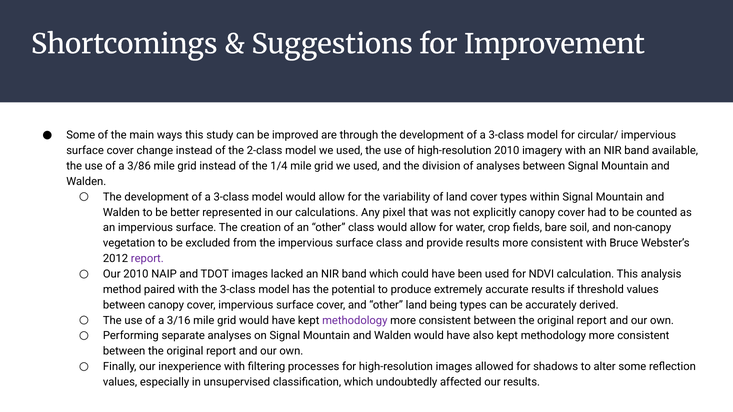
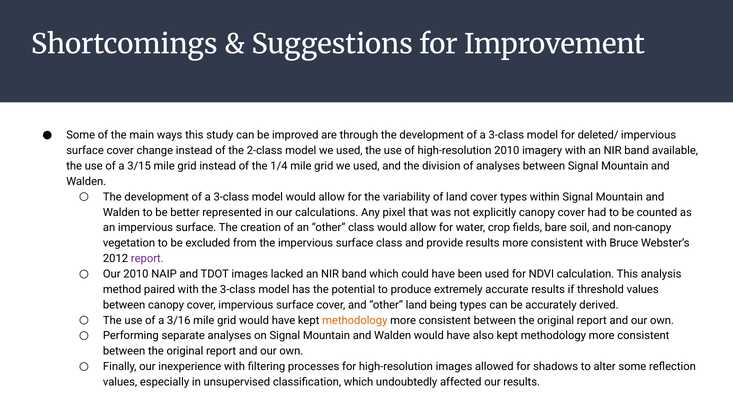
circular/: circular/ -> deleted/ (598, 135)
3/86: 3/86 -> 3/15 (139, 166)
methodology colour: purple -> orange (355, 321)
